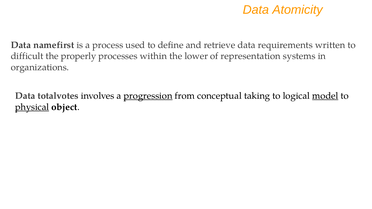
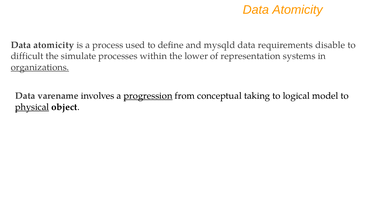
namefirst: namefirst -> atomicity (54, 45)
retrieve: retrieve -> mysqld (220, 45)
written: written -> disable (330, 45)
properly: properly -> simulate (79, 56)
organizations underline: none -> present (40, 67)
totalvotes: totalvotes -> varename (58, 96)
model underline: present -> none (325, 96)
